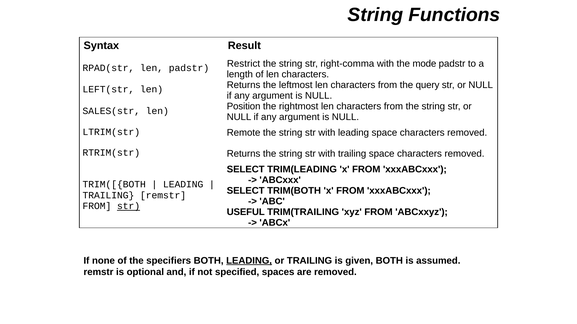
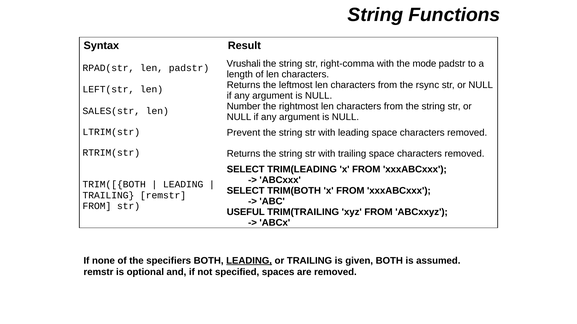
Restrict: Restrict -> Vrushali (244, 64)
query: query -> rsync (427, 85)
Position: Position -> Number (244, 106)
Remote: Remote -> Prevent (244, 133)
str underline: present -> none (129, 207)
